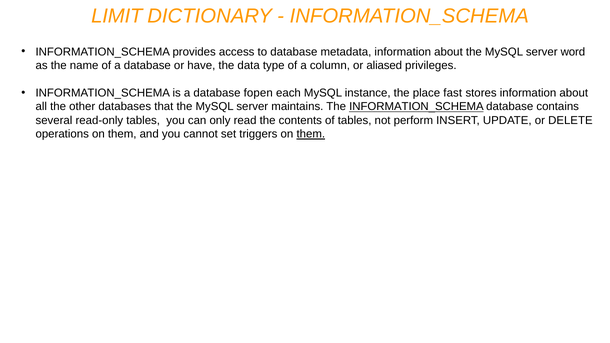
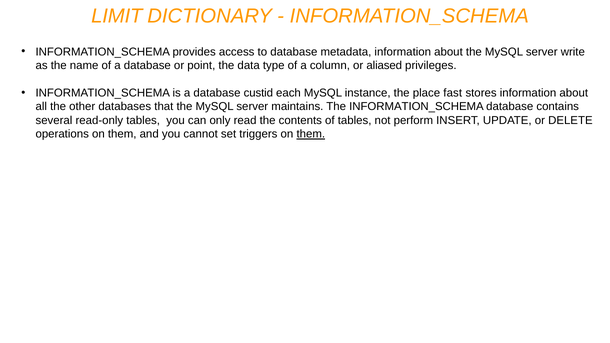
word: word -> write (573, 52)
have: have -> point (201, 66)
fopen: fopen -> custid (258, 93)
INFORMATION_SCHEMA underline: present -> none (416, 107)
